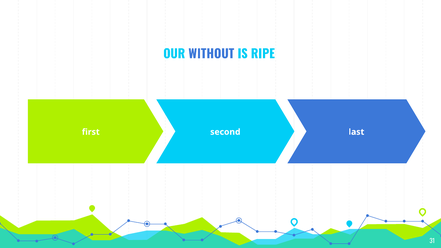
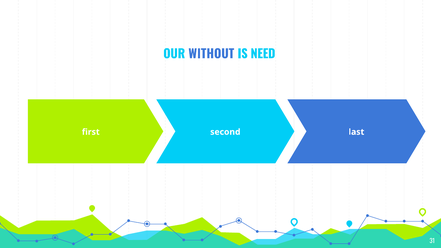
RIPE: RIPE -> NEED (263, 54)
